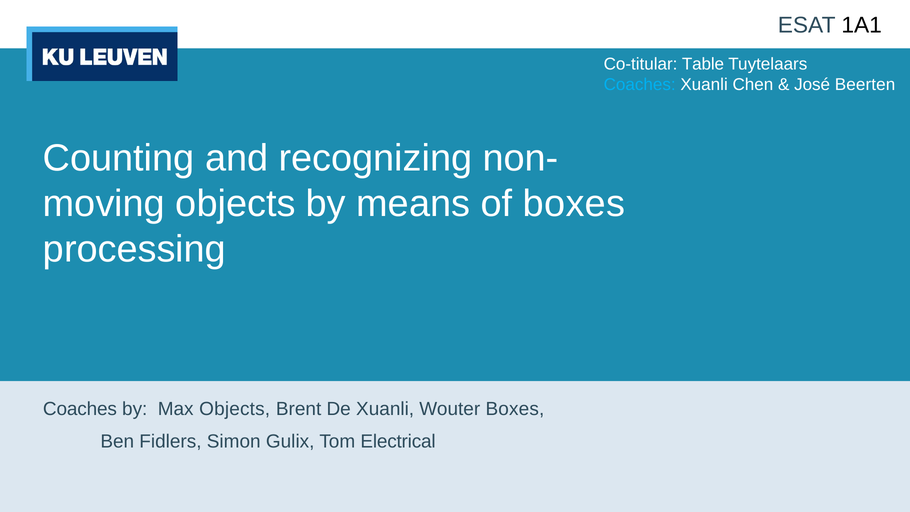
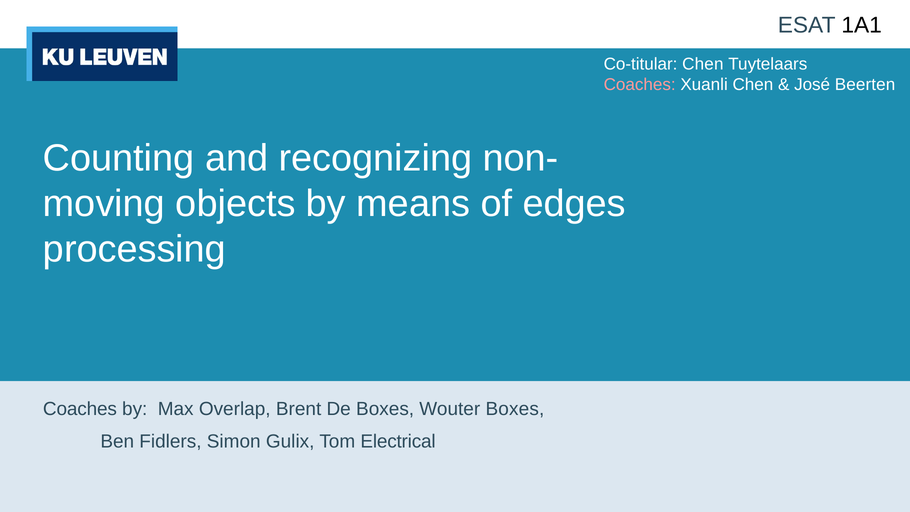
Co-titular Table: Table -> Chen (703, 64)
Coaches colour: light blue -> pink (640, 85)
of boxes: boxes -> edges (574, 204)
Max Objects: Objects -> Overlap (235, 409)
De Xuanli: Xuanli -> Boxes (385, 409)
